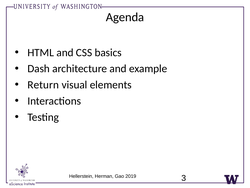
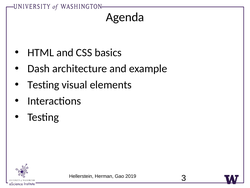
Return: Return -> Testing (43, 85)
